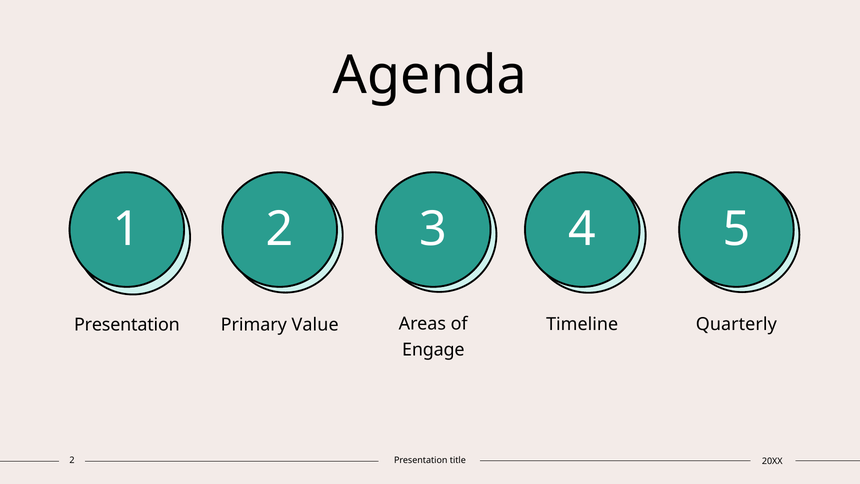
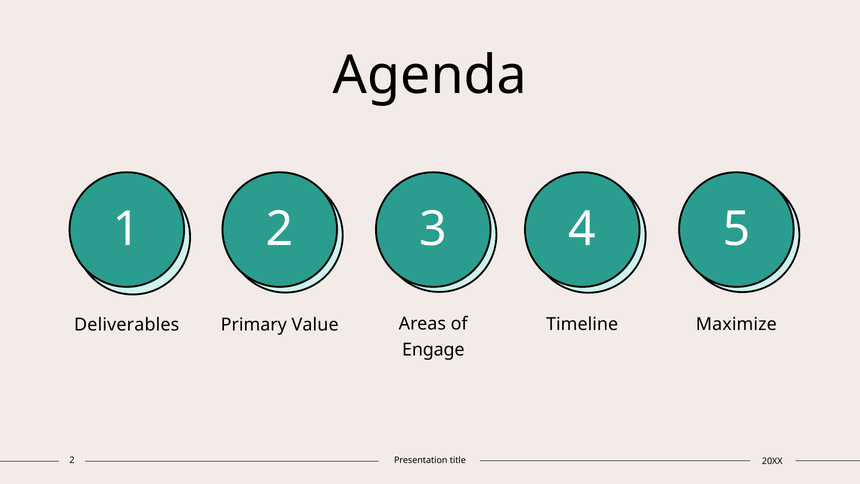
Quarterly: Quarterly -> Maximize (736, 324)
Presentation: Presentation -> Deliverables (127, 325)
